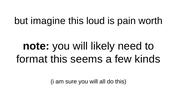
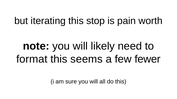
imagine: imagine -> iterating (48, 21)
loud: loud -> stop (96, 21)
kinds: kinds -> fewer (148, 59)
